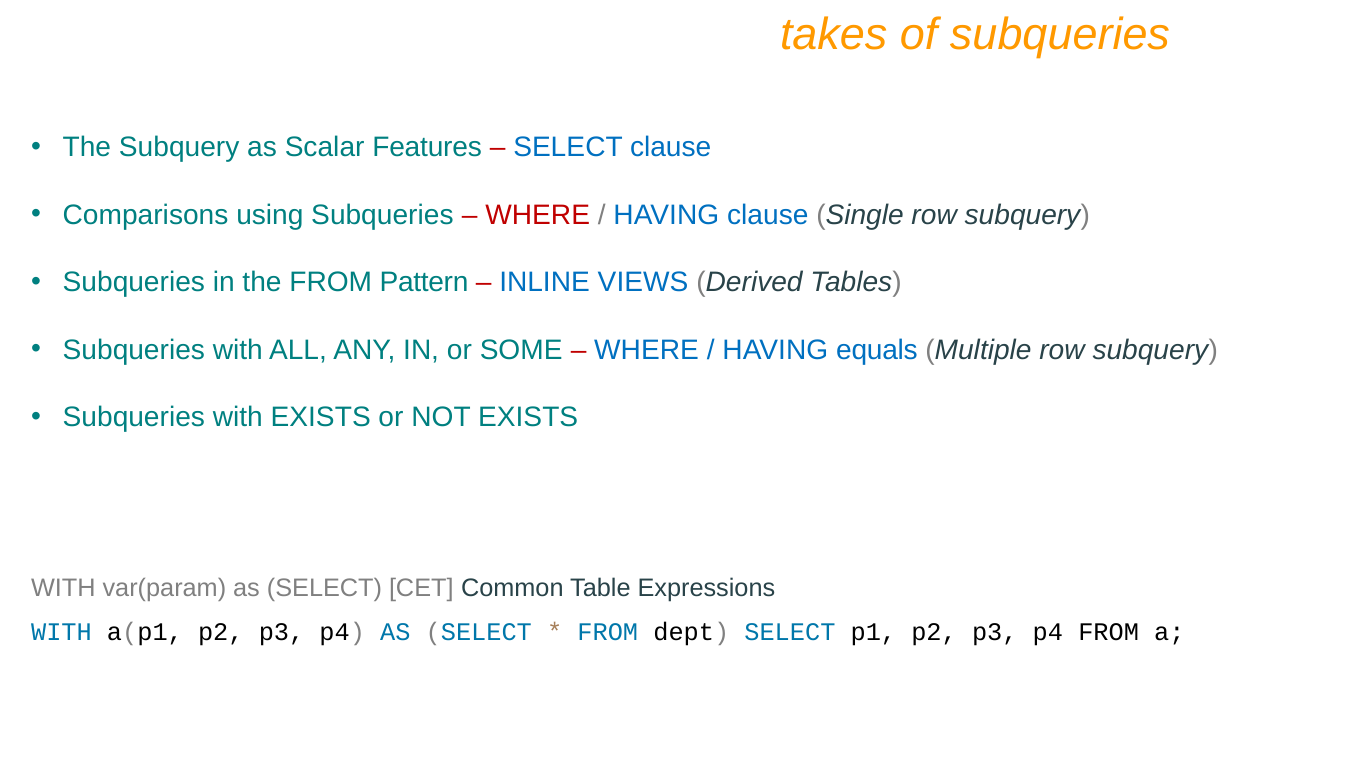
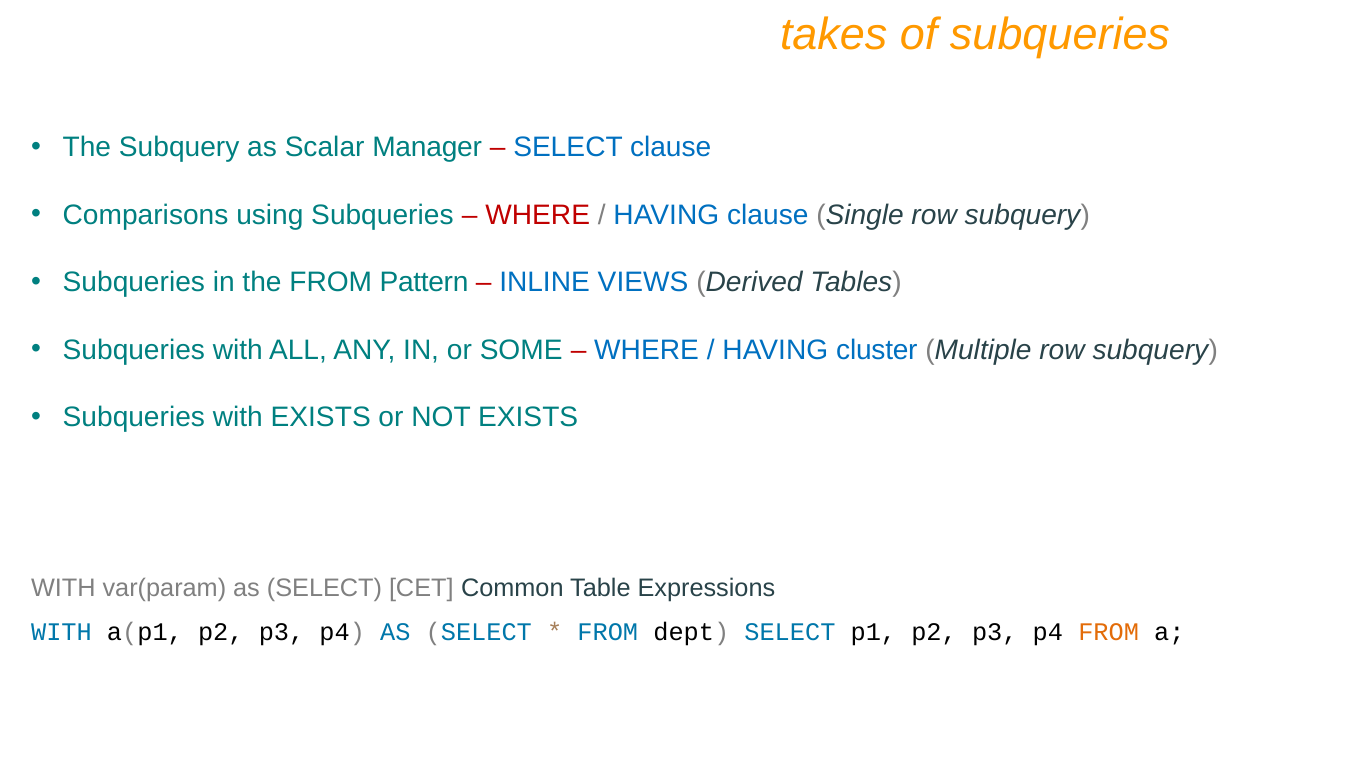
Features: Features -> Manager (427, 147)
equals: equals -> cluster (877, 350)
FROM colour: black -> orange (1109, 632)
